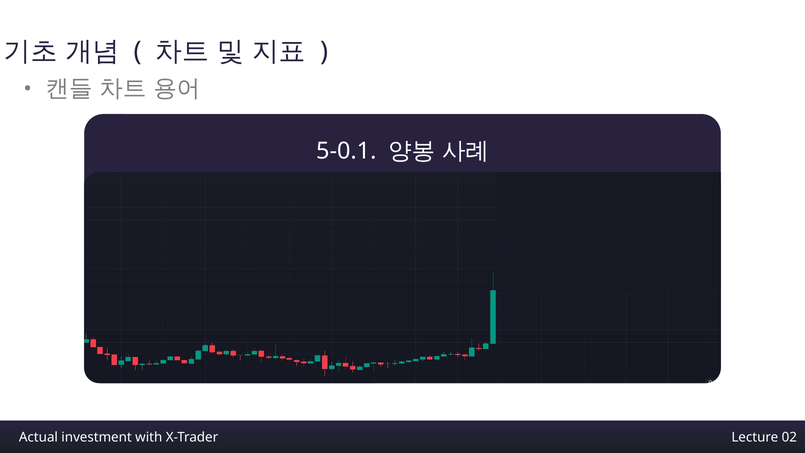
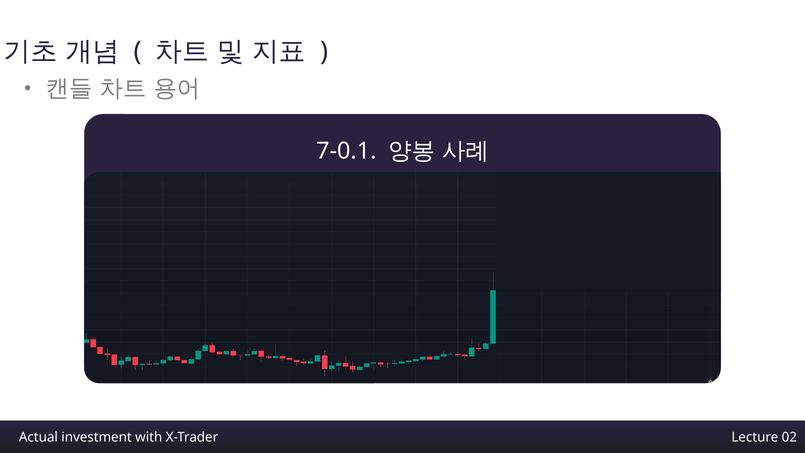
5-0.1: 5-0.1 -> 7-0.1 (346, 151)
